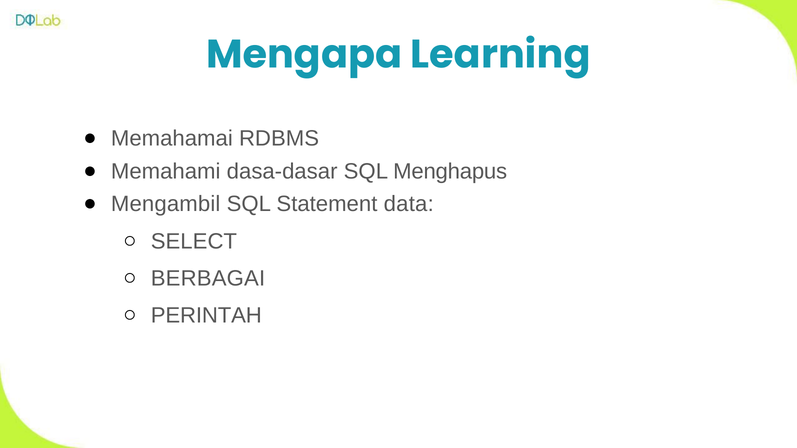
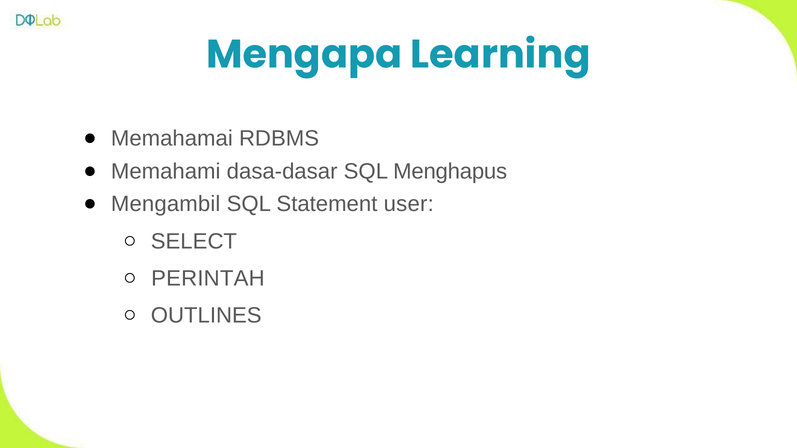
data: data -> user (409, 204)
BERBAGAI: BERBAGAI -> PERINTAH (208, 279)
PERINTAH: PERINTAH -> OUTLINES (206, 316)
